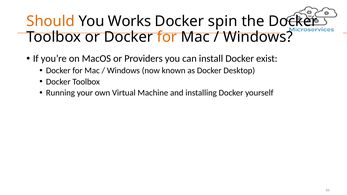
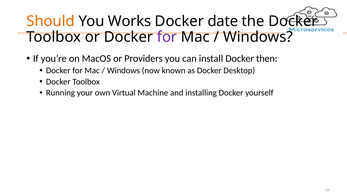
spin: spin -> date (223, 21)
for colour: orange -> purple (167, 37)
exist: exist -> then (267, 59)
